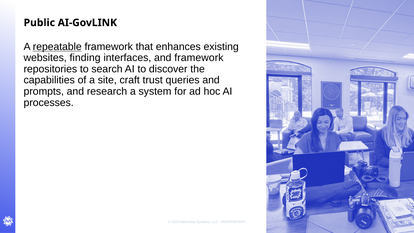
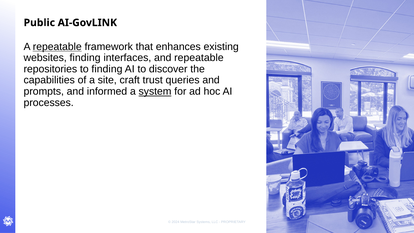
and framework: framework -> repeatable (199, 58)
to search: search -> finding (107, 69)
research: research -> informed (107, 91)
system underline: none -> present (155, 91)
